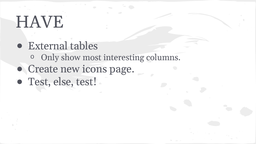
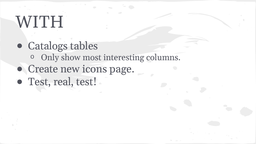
HAVE: HAVE -> WITH (40, 22)
External: External -> Catalogs (48, 46)
else: else -> real (64, 82)
